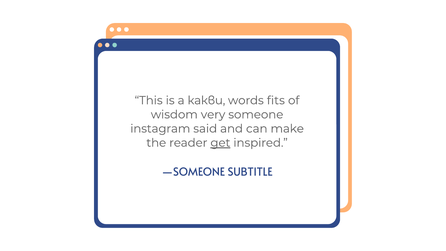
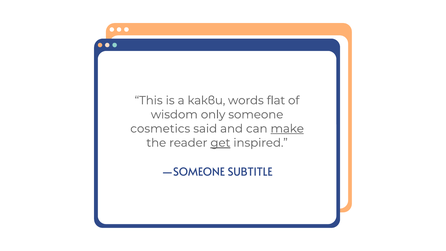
fits: fits -> flat (276, 100)
very: very -> only (213, 114)
instagram: instagram -> cosmetics (160, 129)
make underline: none -> present (287, 129)
